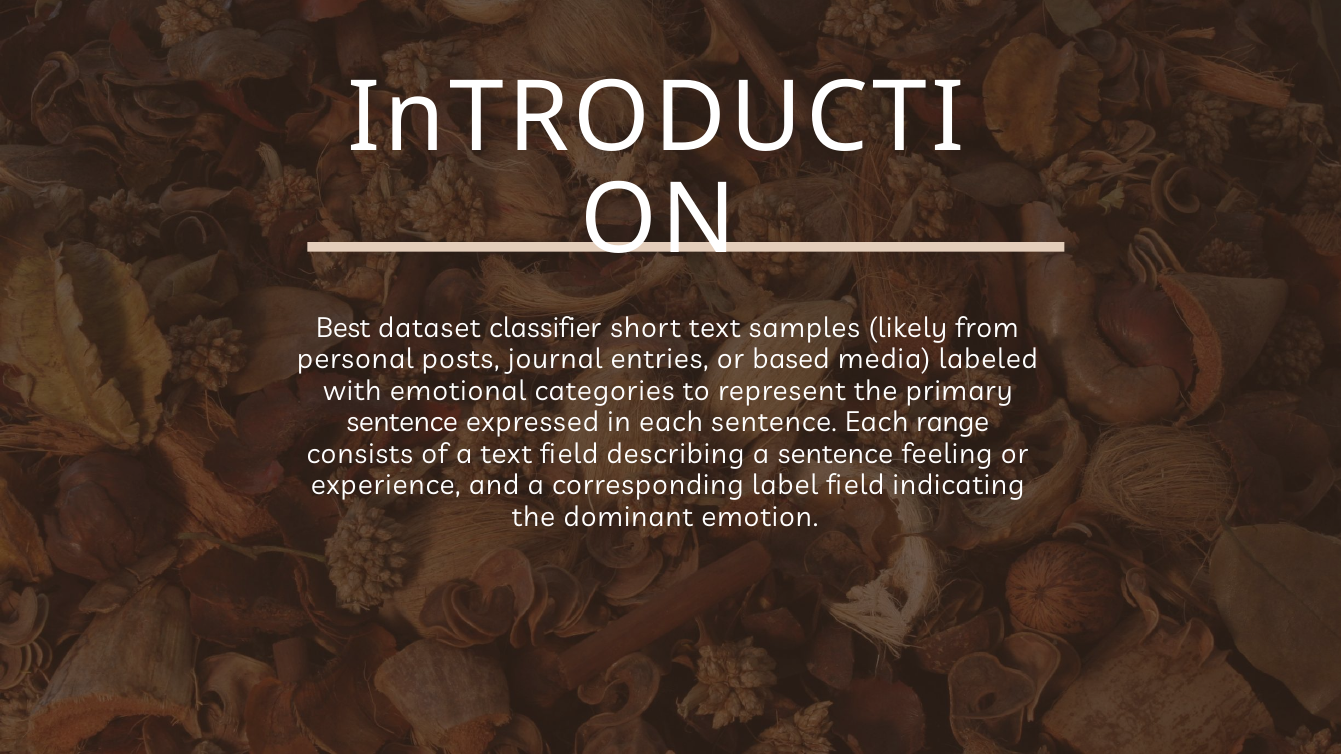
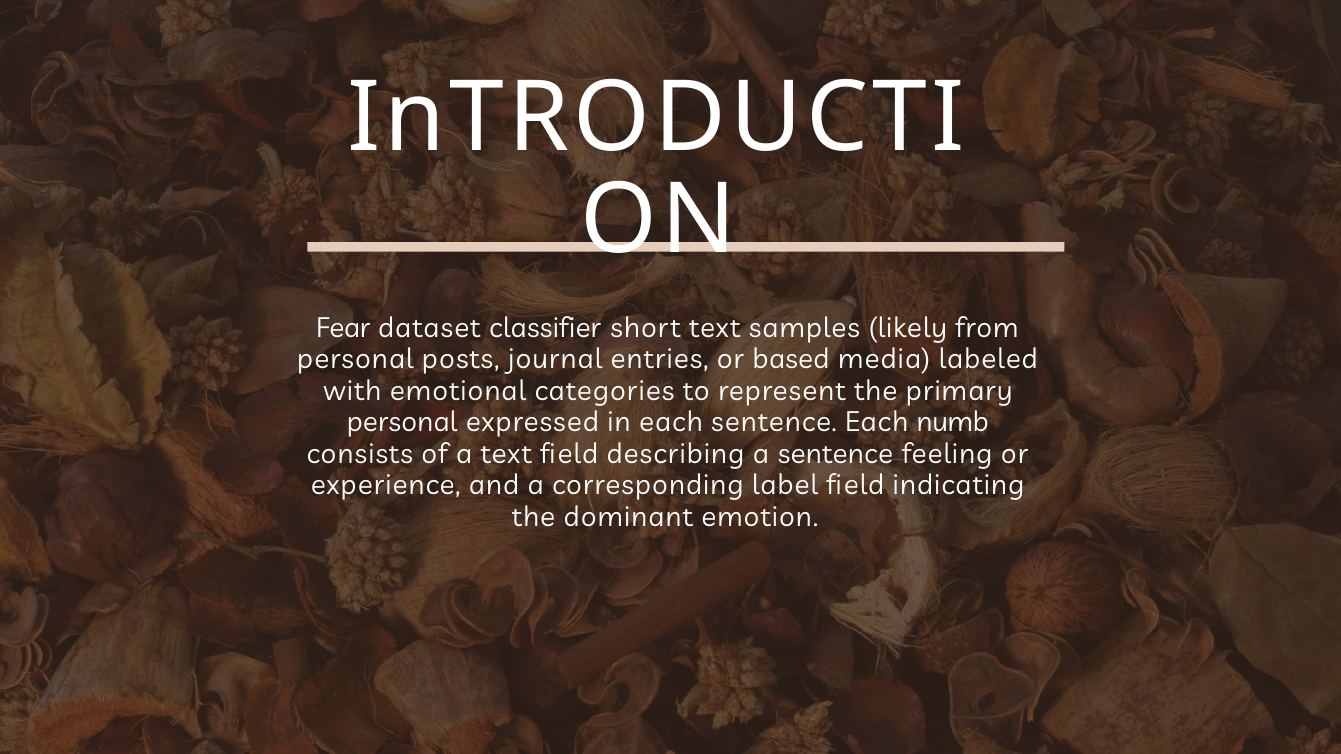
Best: Best -> Fear (343, 328)
sentence: sentence -> personal (402, 423)
range: range -> numb (953, 423)
